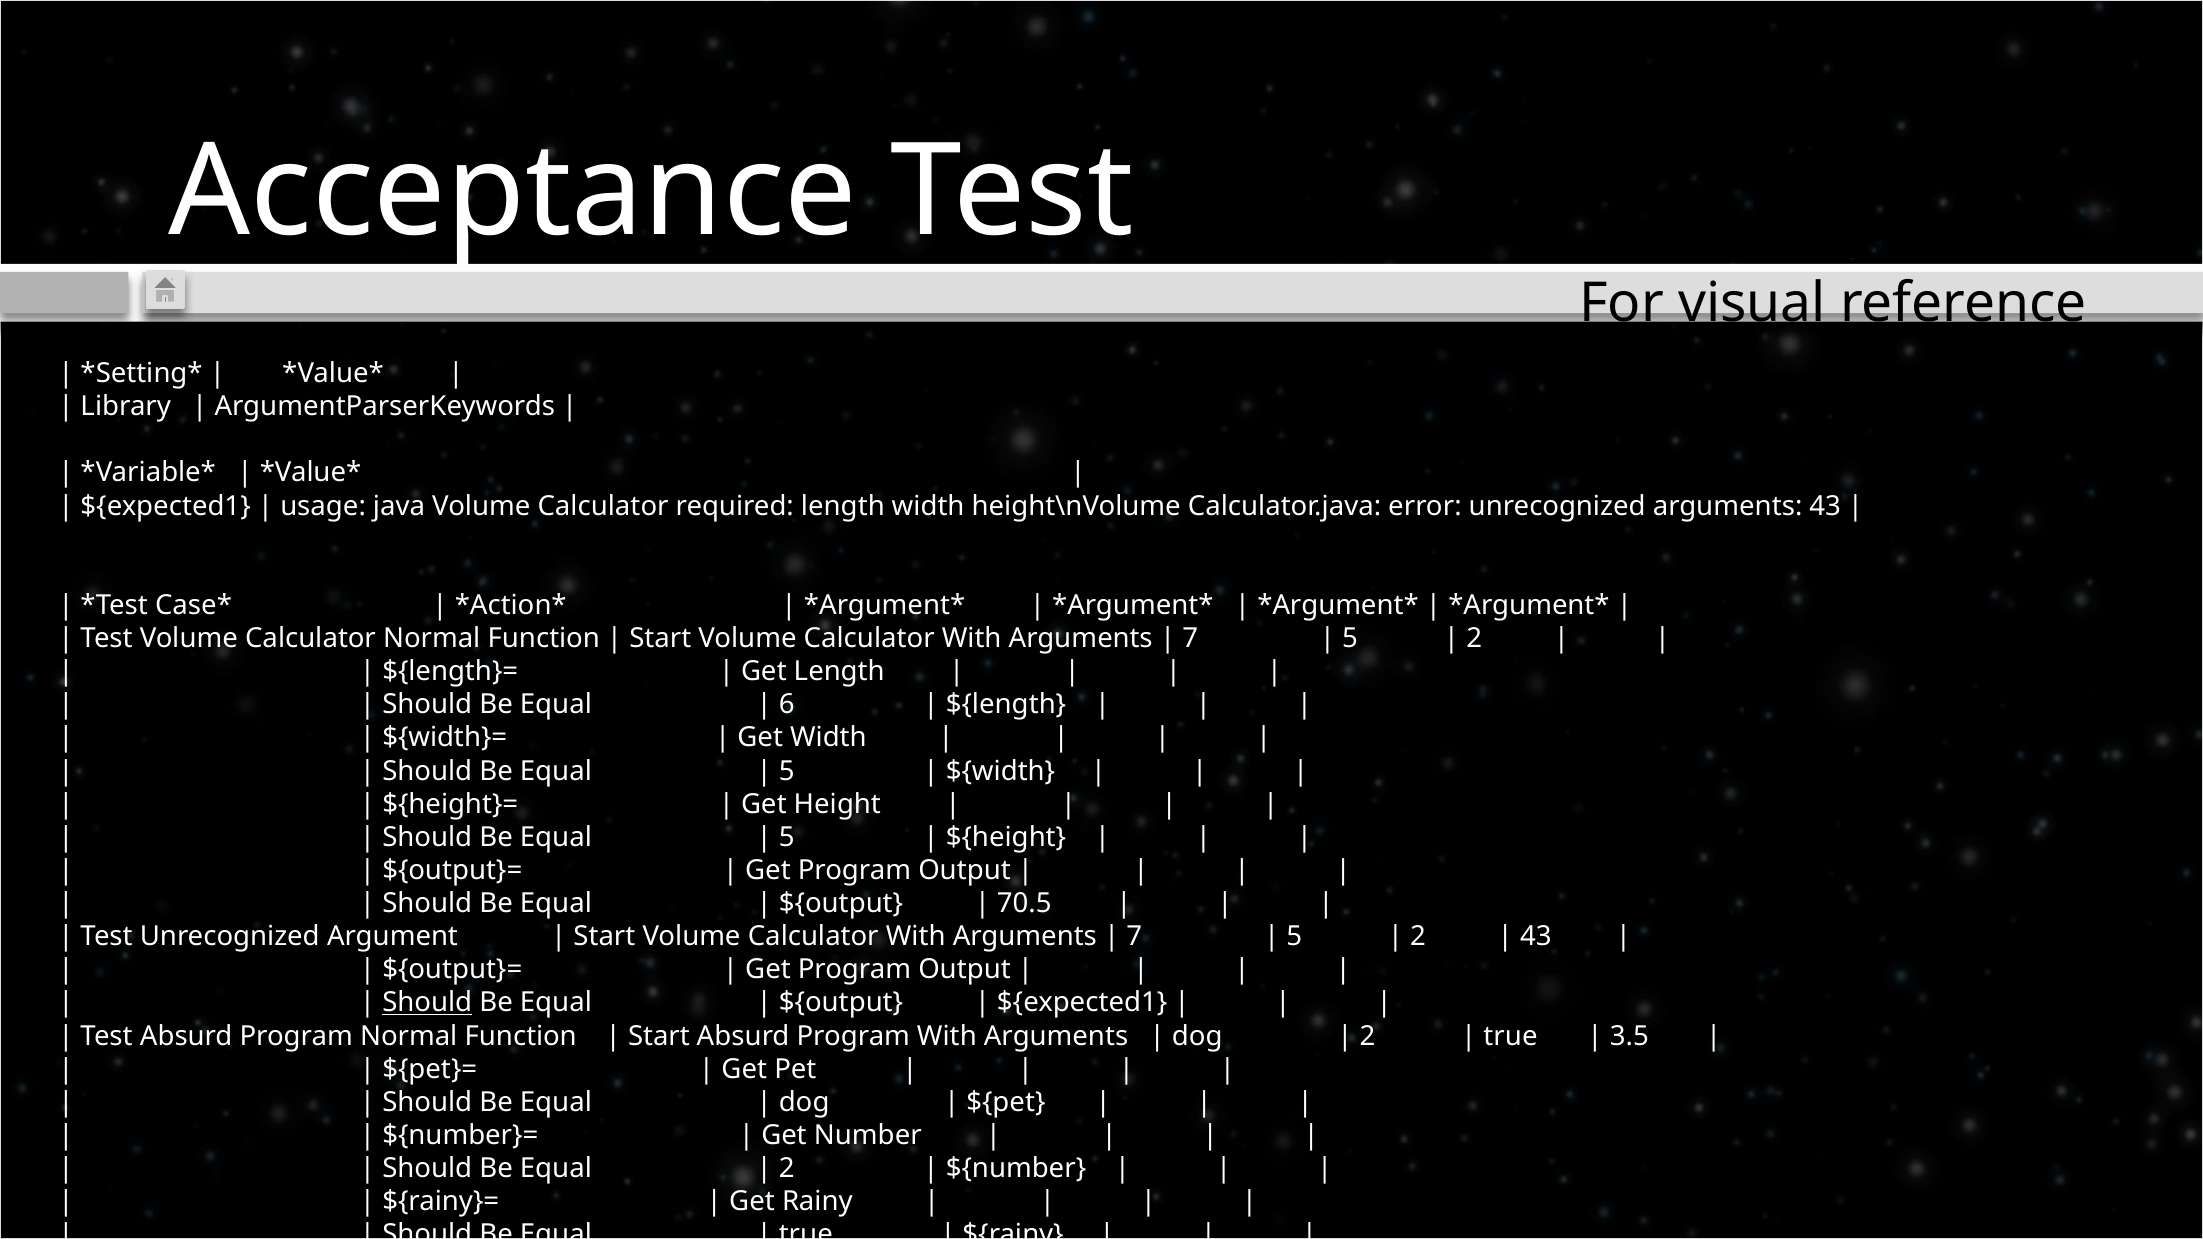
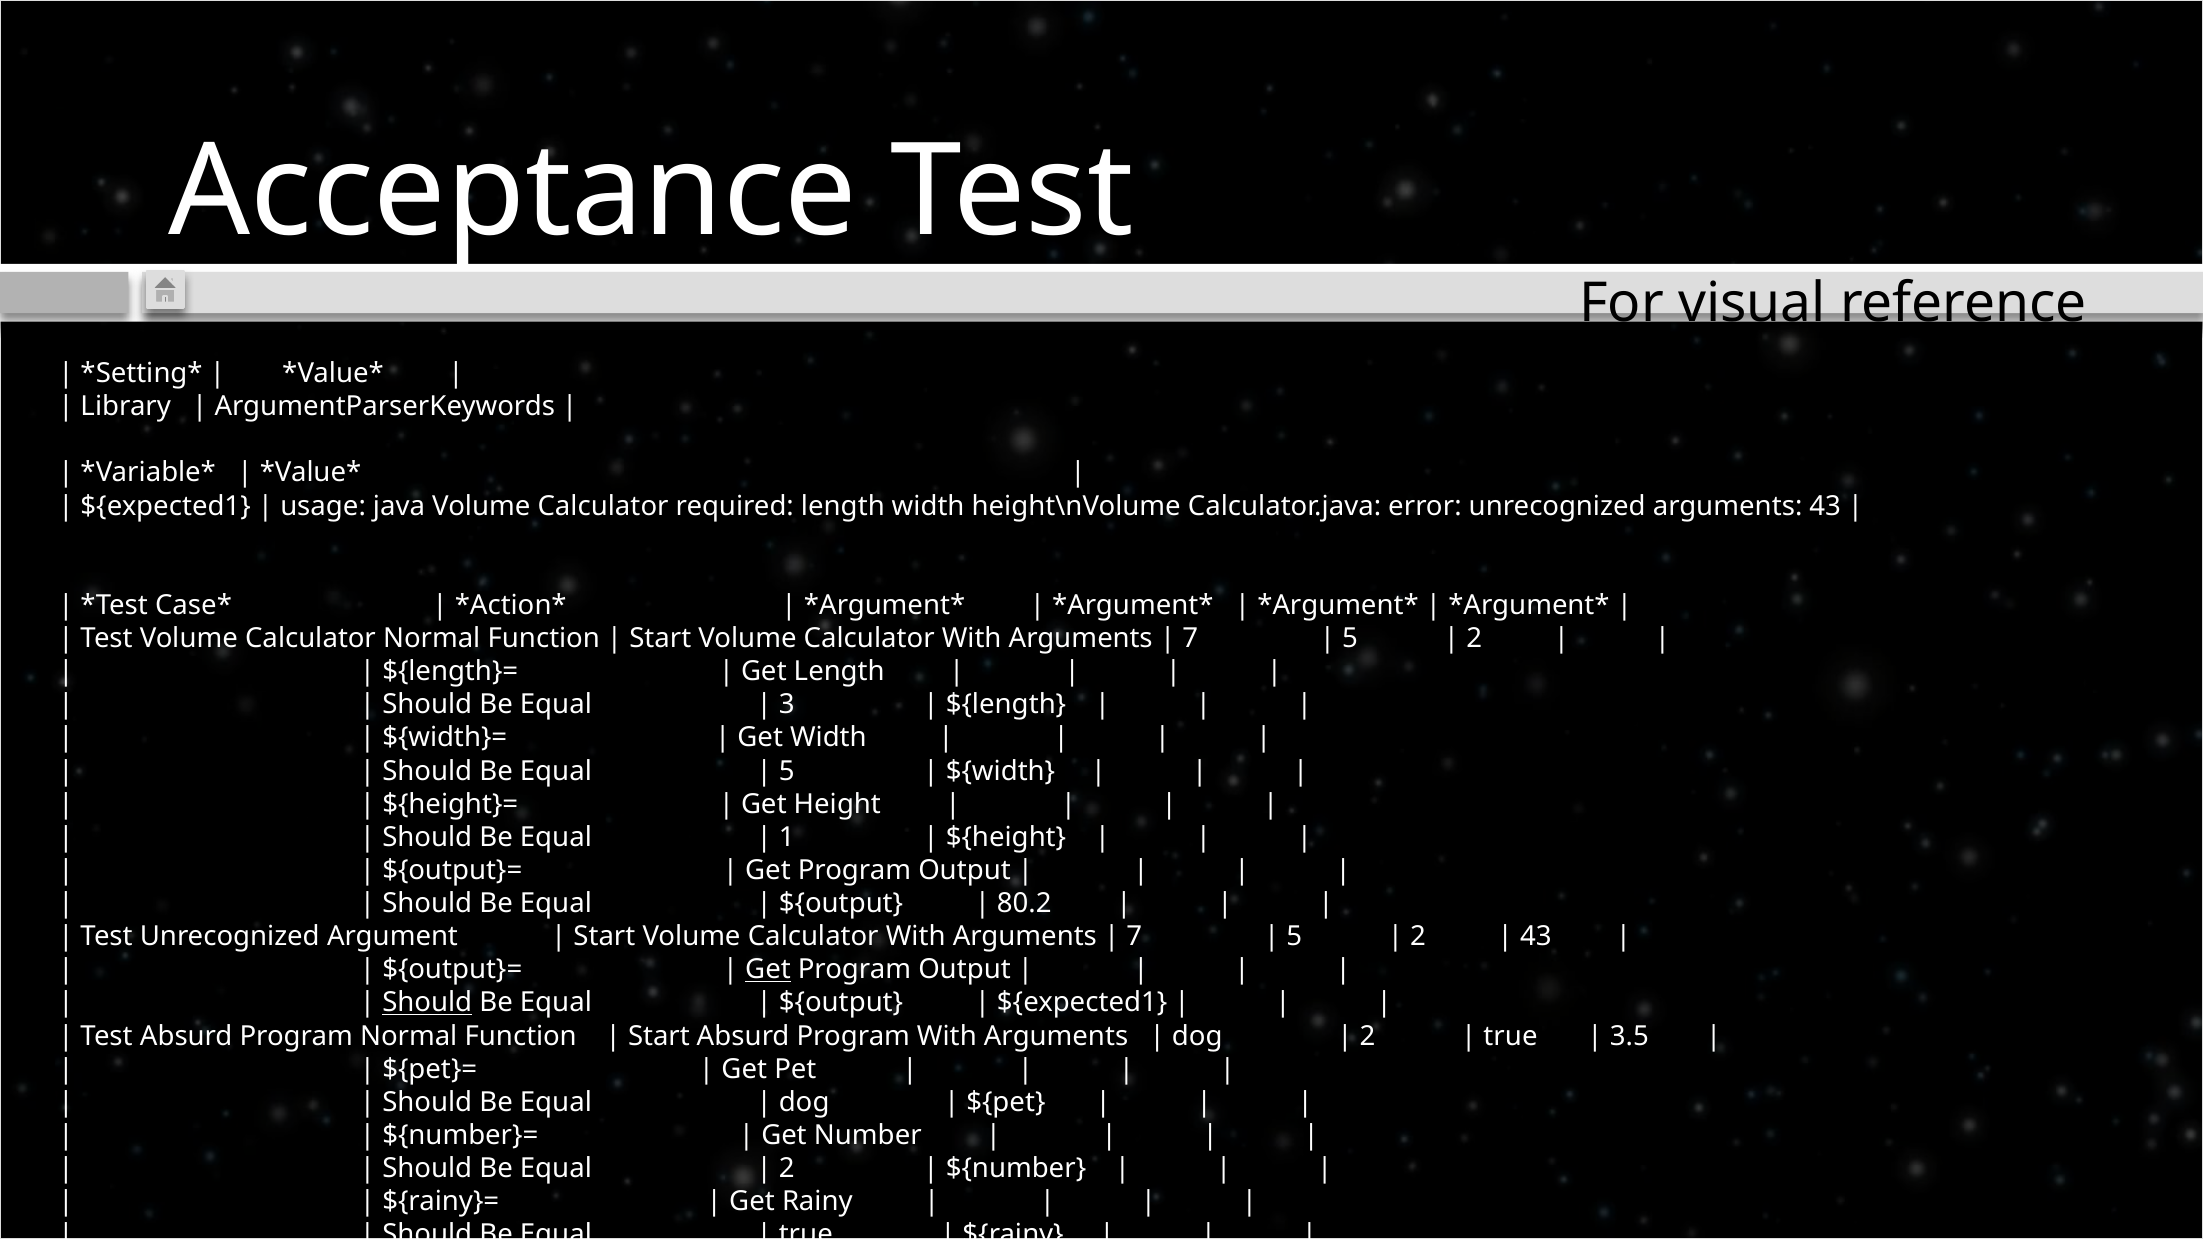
6: 6 -> 3 (787, 705)
5: 5 -> 1 (787, 837)
70.5: 70.5 -> 80.2 (1024, 904)
Get underline: none -> present (768, 970)
